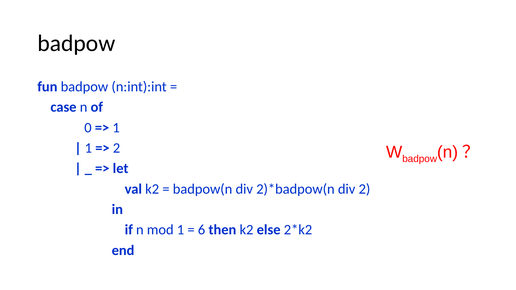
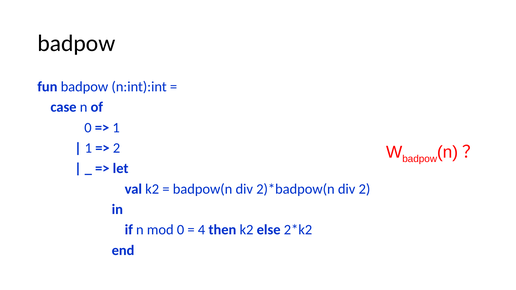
mod 1: 1 -> 0 (181, 230)
6: 6 -> 4 (202, 230)
